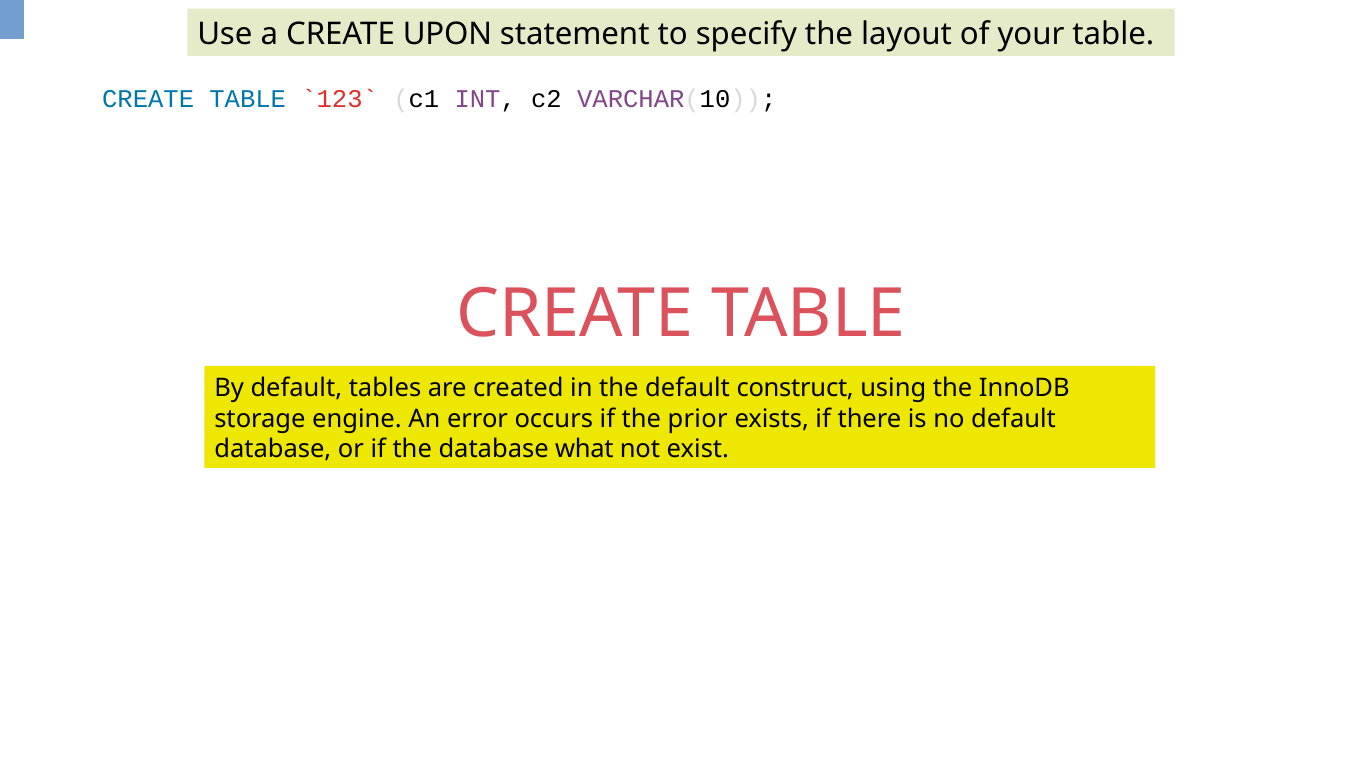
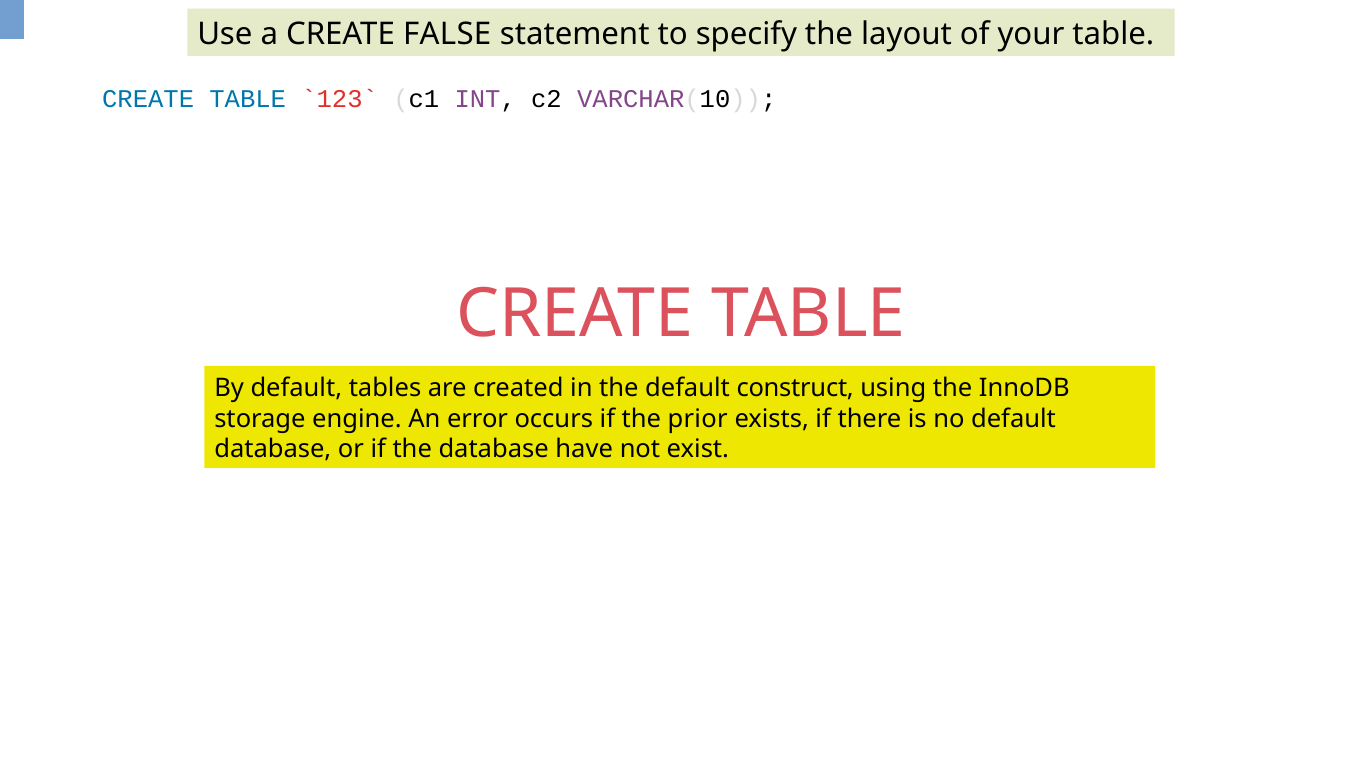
UPON: UPON -> FALSE (447, 34)
what: what -> have (584, 449)
